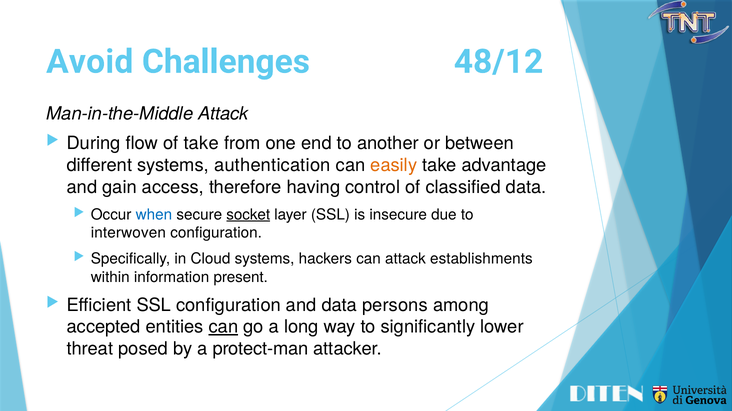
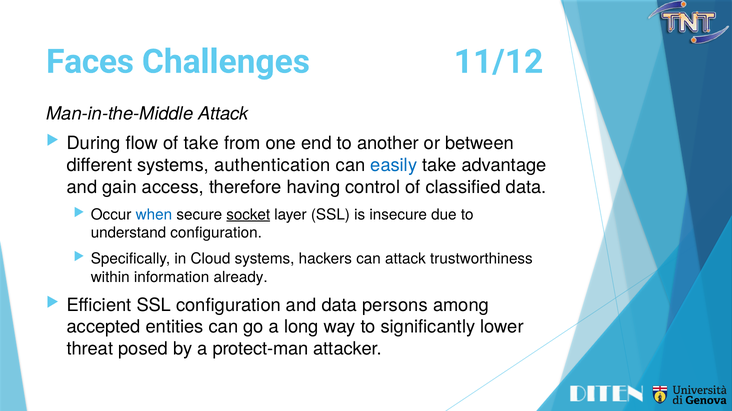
Avoid: Avoid -> Faces (90, 62)
48/12: 48/12 -> 11/12 (499, 62)
easily colour: orange -> blue (394, 166)
interwoven: interwoven -> understand (128, 233)
establishments: establishments -> trustworthiness (481, 259)
present: present -> already (241, 278)
can underline: present -> none (223, 328)
